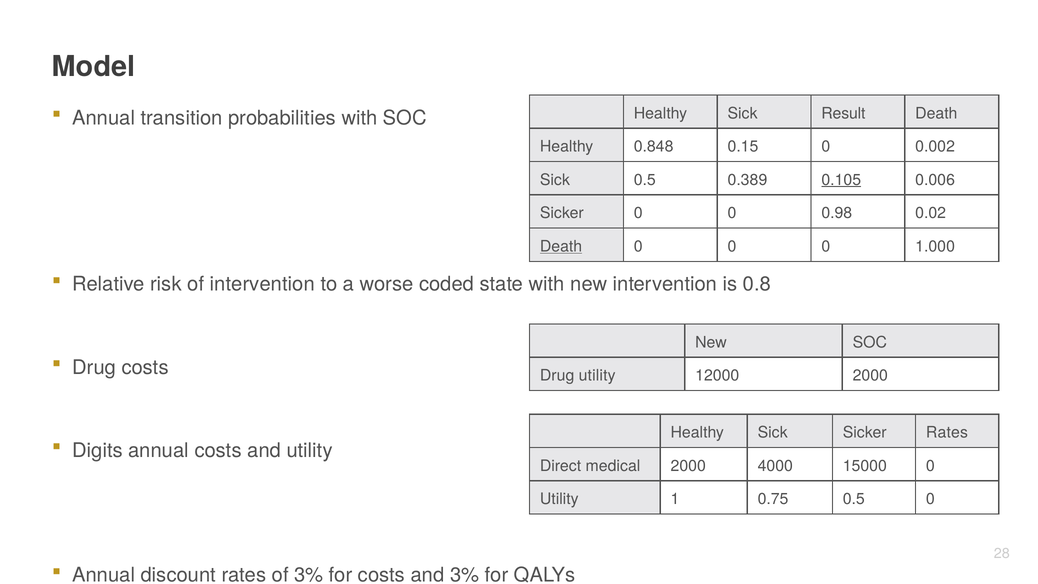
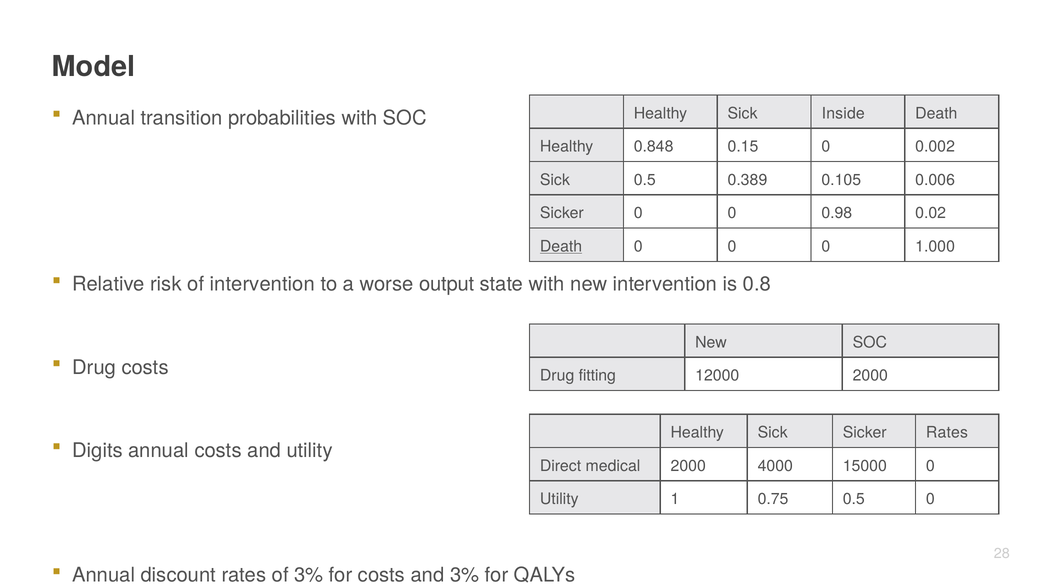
Result: Result -> Inside (843, 113)
0.105 underline: present -> none (841, 180)
coded: coded -> output (447, 284)
Drug utility: utility -> fitting (597, 376)
